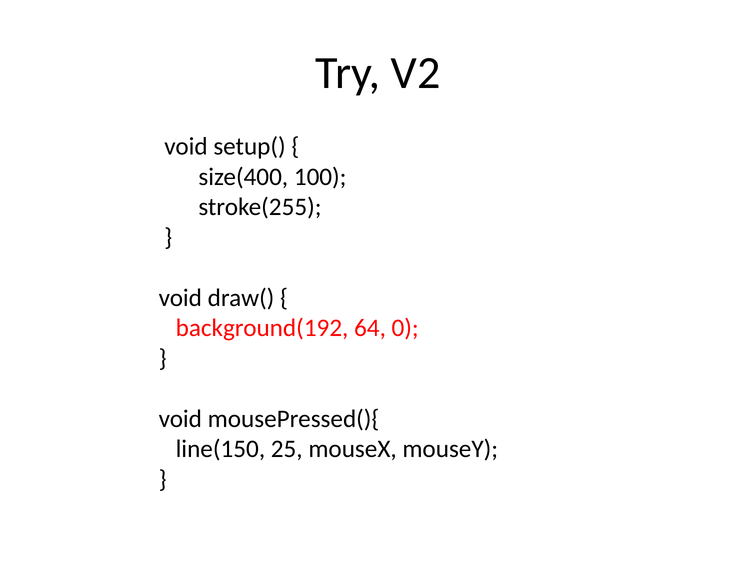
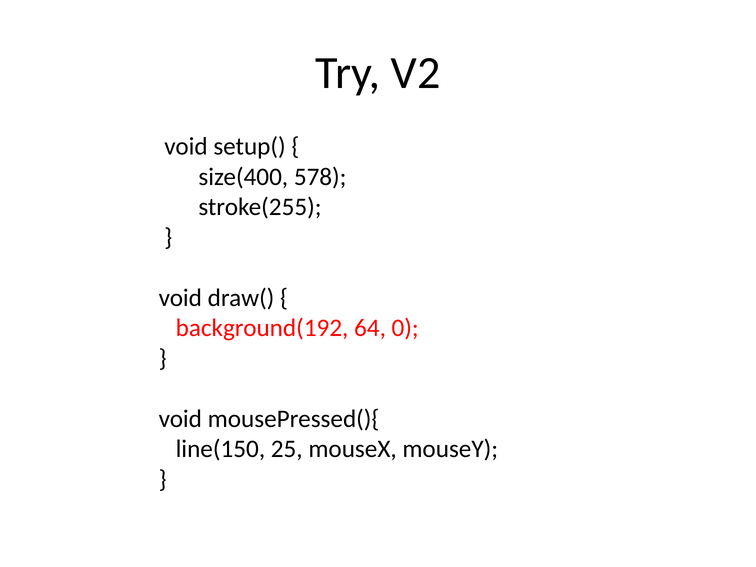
100: 100 -> 578 (320, 177)
